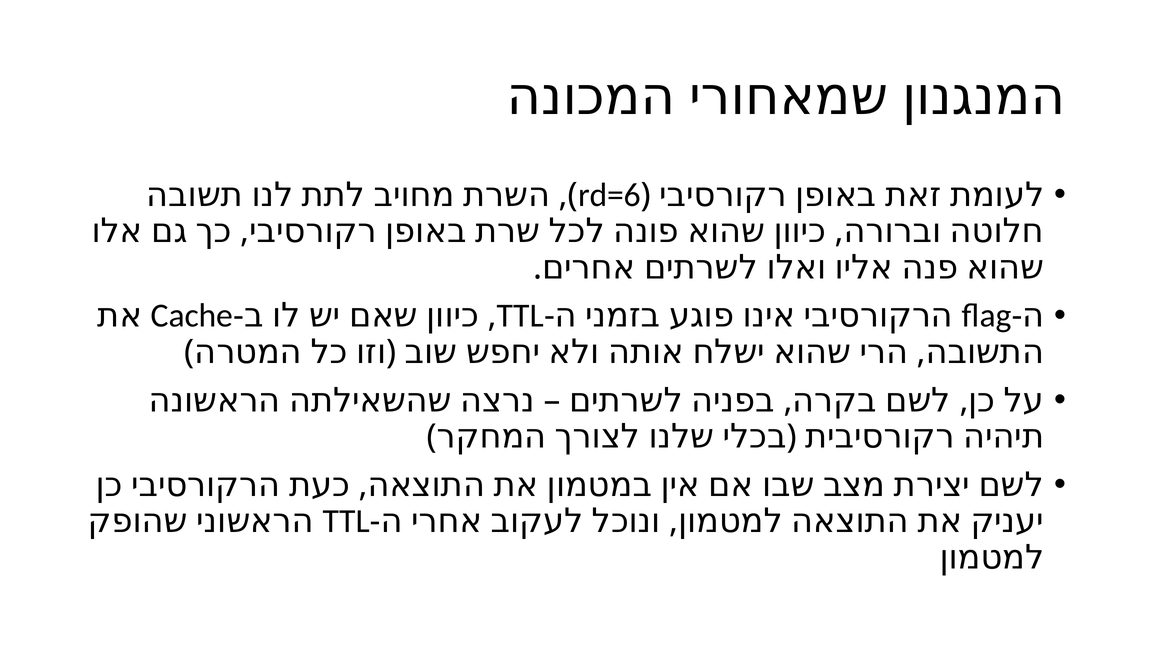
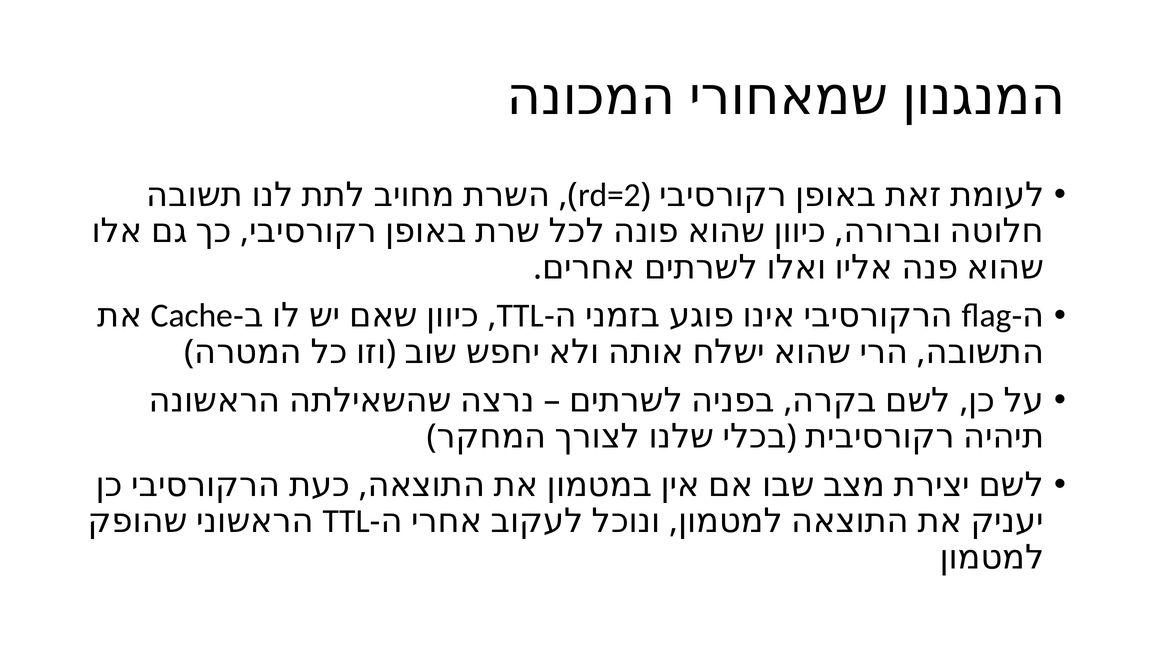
rd=6: rd=6 -> rd=2 (609, 195)
